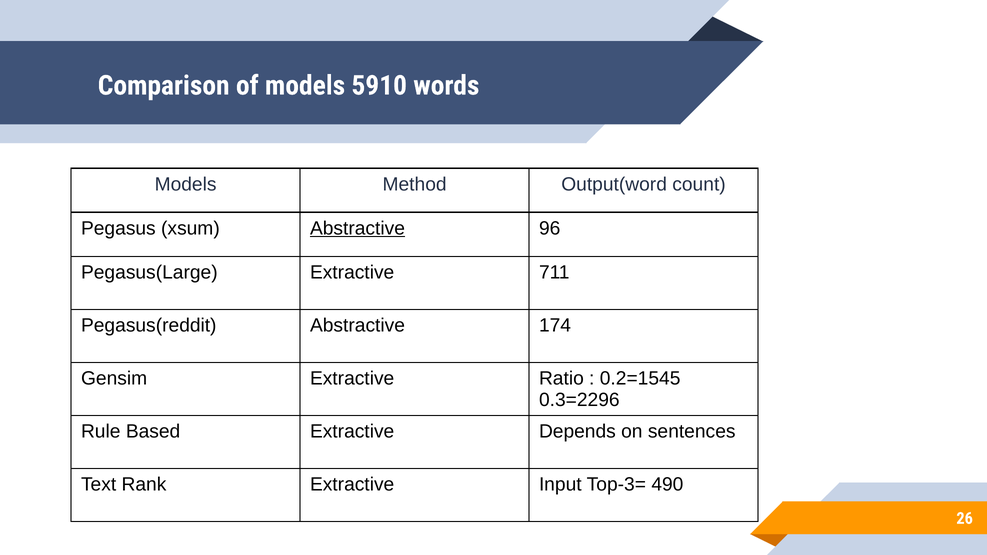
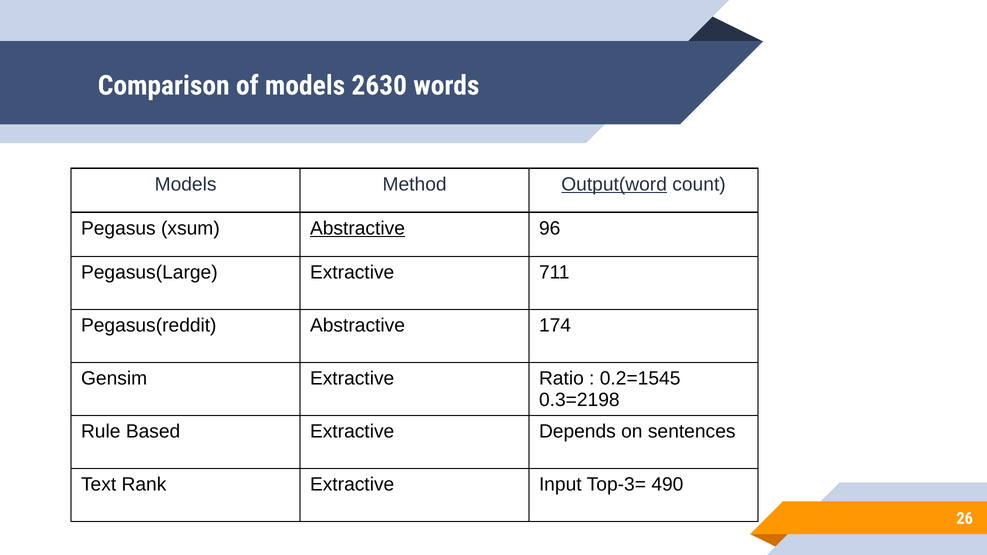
5910: 5910 -> 2630 (379, 86)
Output(word underline: none -> present (614, 184)
0.3=2296: 0.3=2296 -> 0.3=2198 (579, 400)
